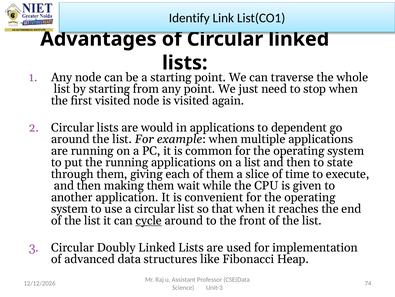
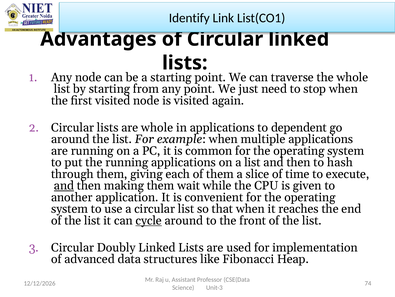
are would: would -> whole (157, 127)
state: state -> hash (340, 162)
and underline: none -> present (64, 185)
